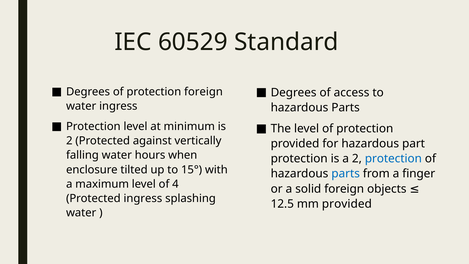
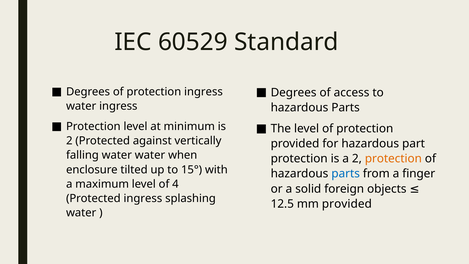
protection foreign: foreign -> ingress (203, 92)
water hours: hours -> water (150, 155)
protection colour: blue -> orange (393, 159)
